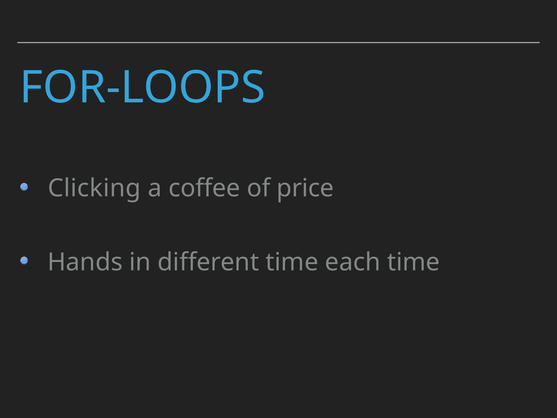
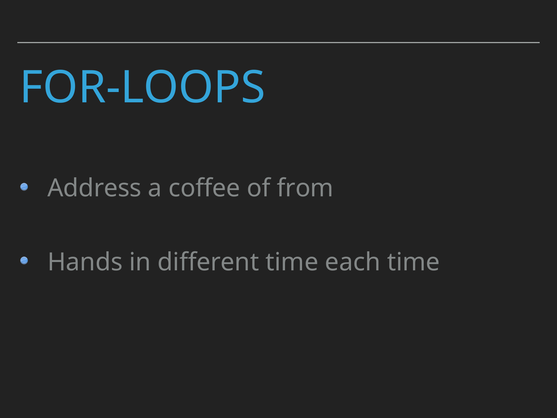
Clicking: Clicking -> Address (95, 188)
price: price -> from (305, 188)
